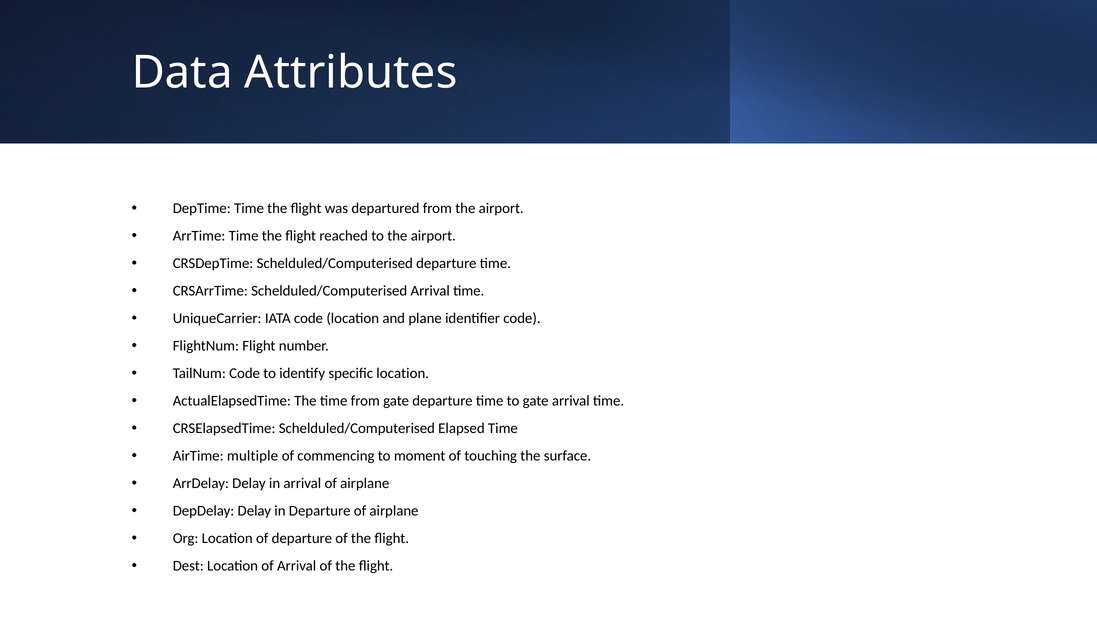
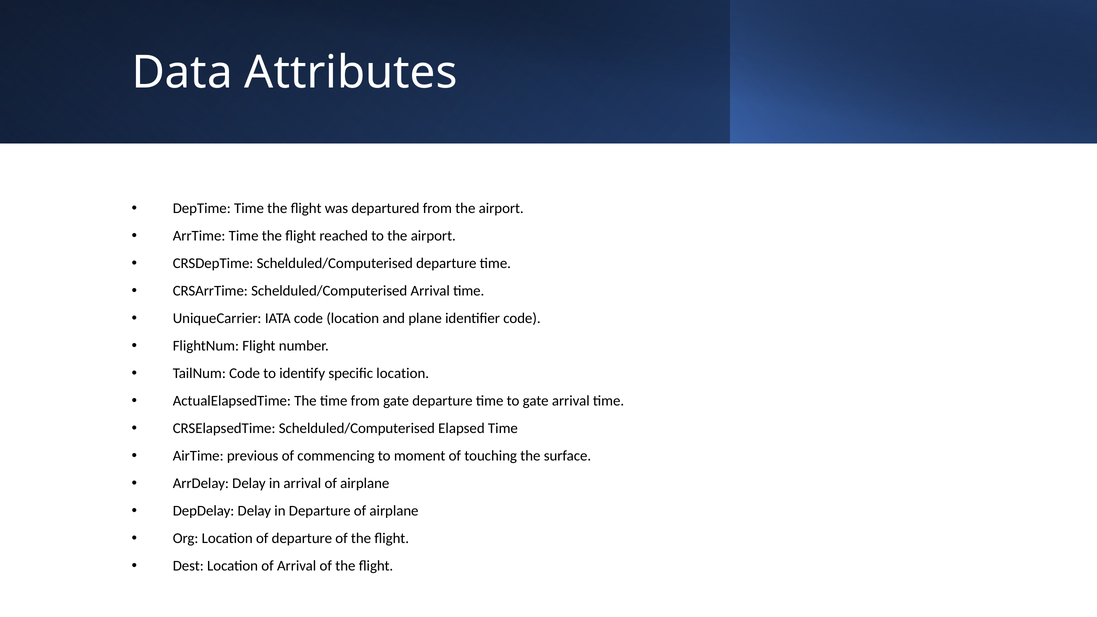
multiple: multiple -> previous (253, 456)
